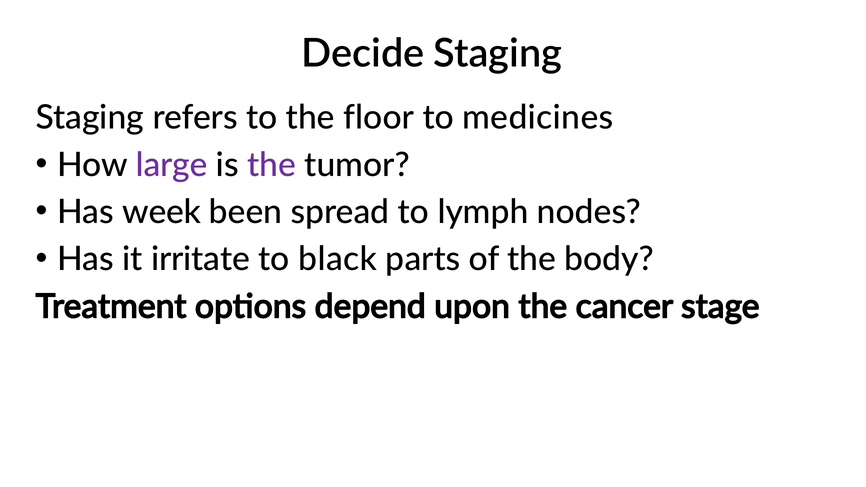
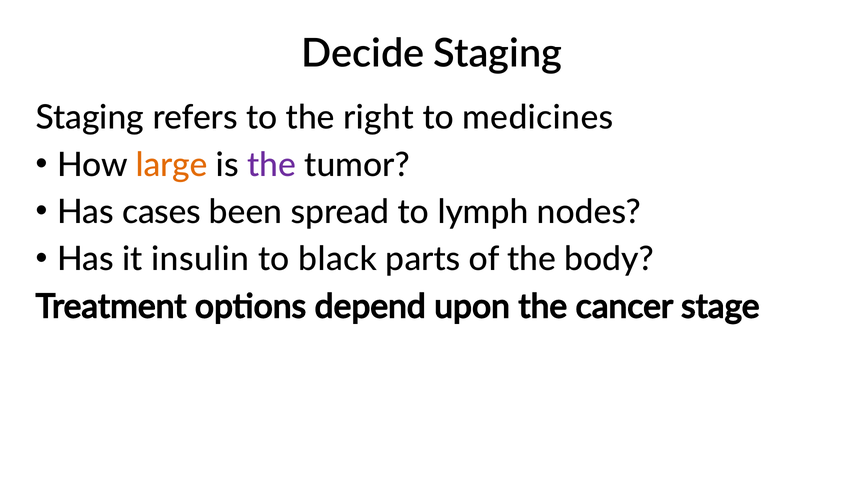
floor: floor -> right (378, 118)
large colour: purple -> orange (172, 165)
week: week -> cases (162, 212)
irritate: irritate -> insulin (200, 259)
